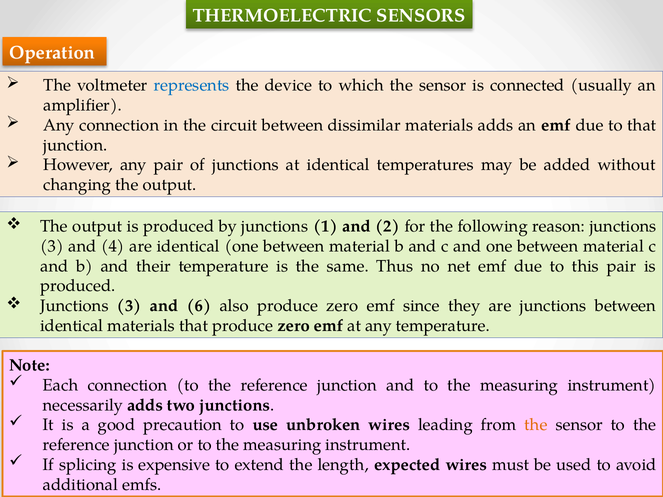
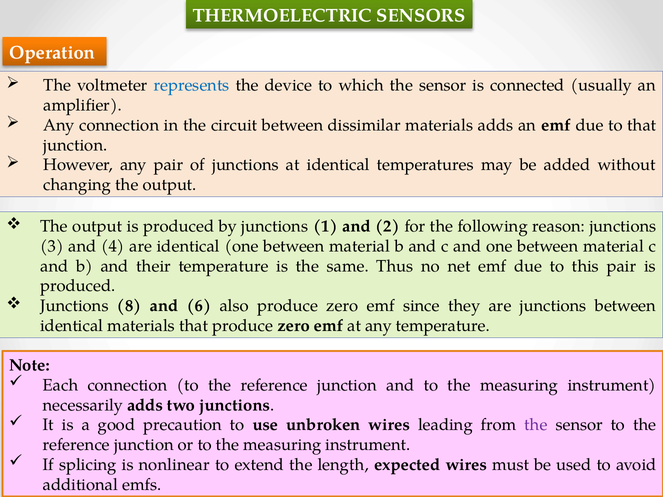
3: 3 -> 8 (129, 306)
the colour: orange -> purple (536, 425)
expensive: expensive -> nonlinear (174, 465)
